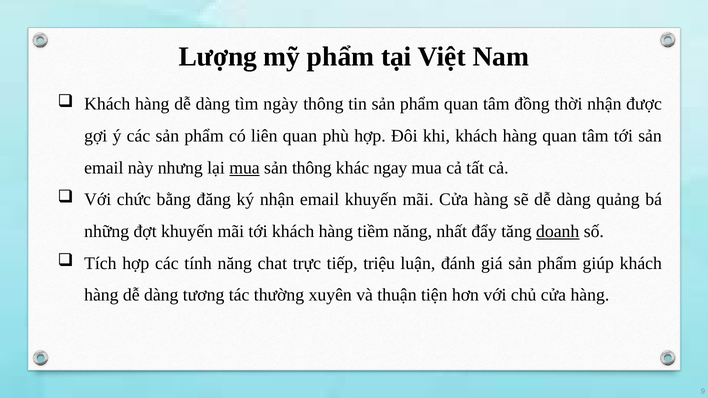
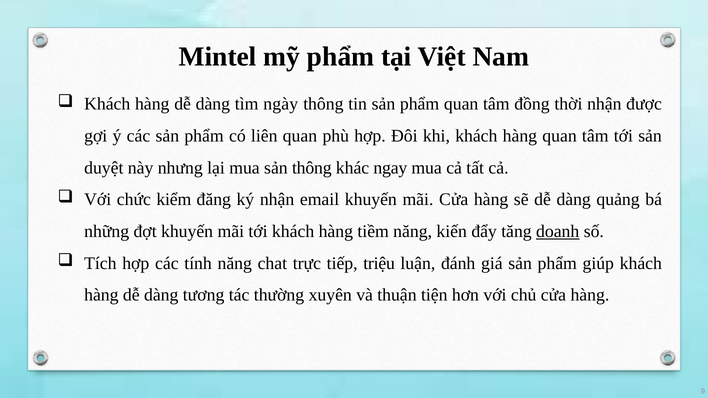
Lượng: Lượng -> Mintel (218, 57)
email: email -> duyệt (104, 168)
mua underline: present -> none (244, 168)
bằng: bằng -> kiểm (174, 200)
nhất: nhất -> kiến (452, 232)
